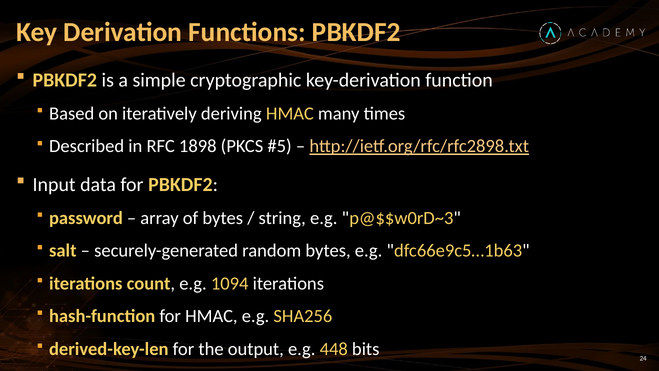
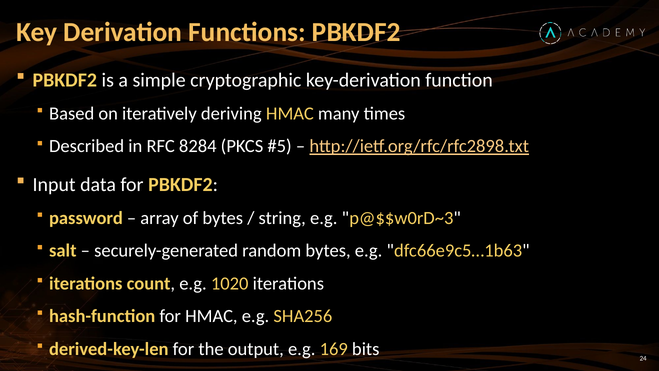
1898: 1898 -> 8284 (198, 146)
1094: 1094 -> 1020 (230, 283)
448: 448 -> 169 (334, 349)
